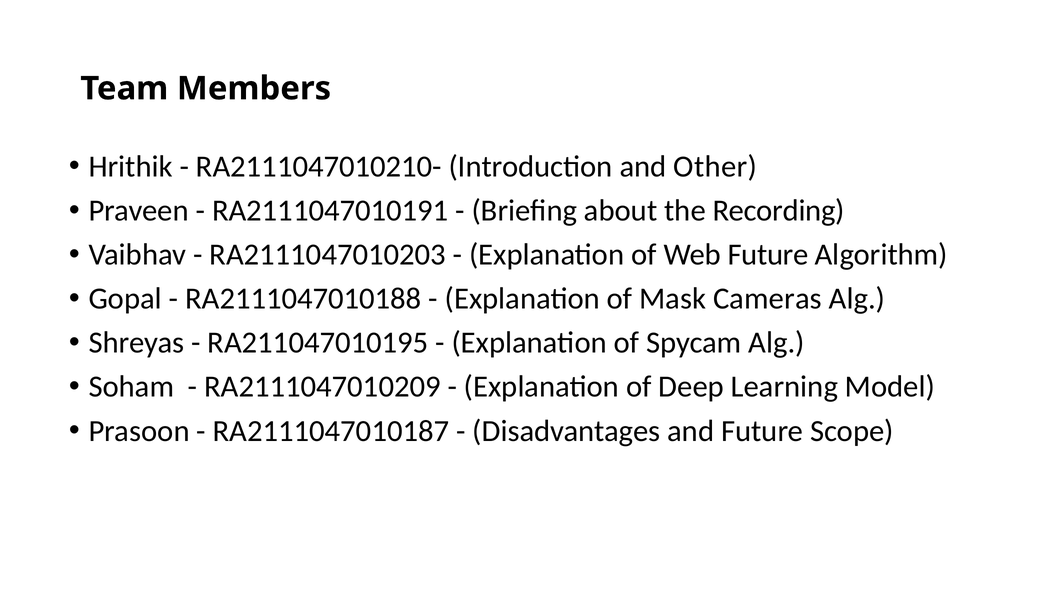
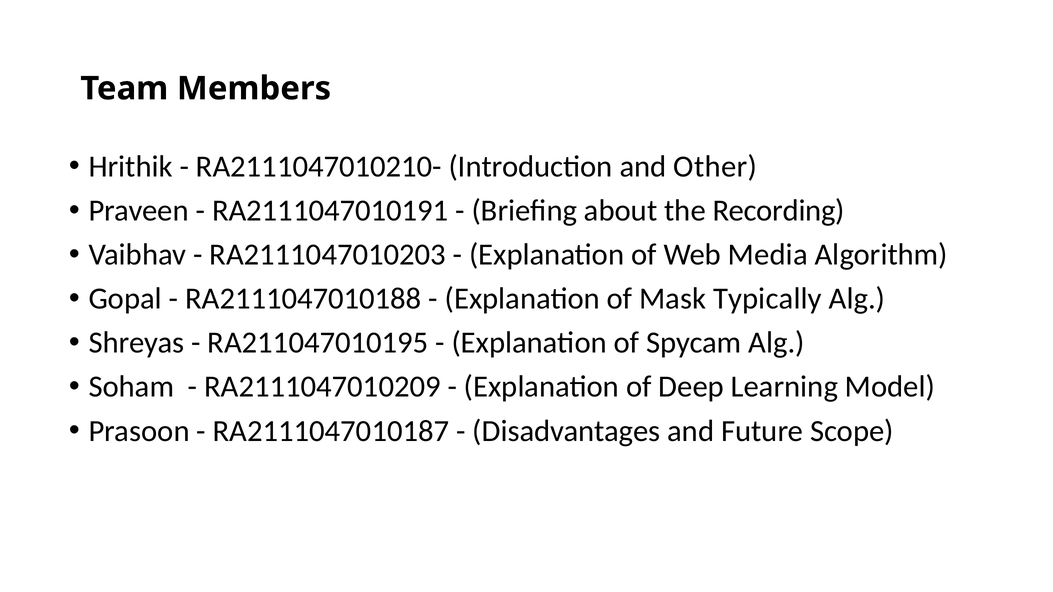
Web Future: Future -> Media (768, 255)
Cameras: Cameras -> Typically (767, 299)
